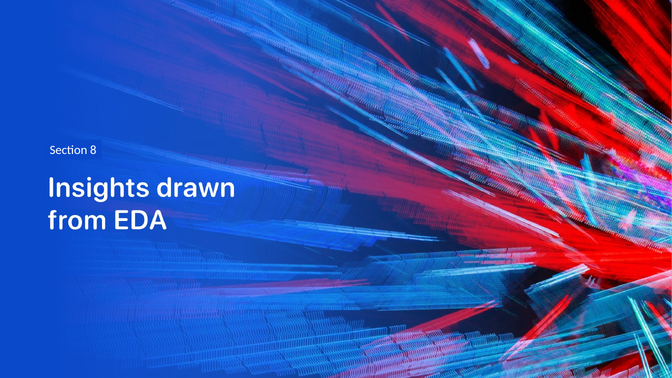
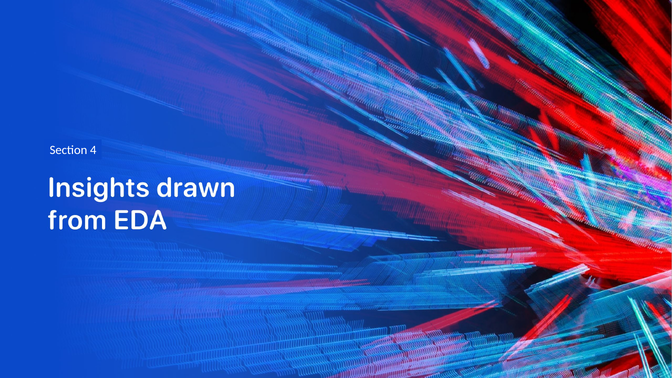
8: 8 -> 4 (93, 150)
